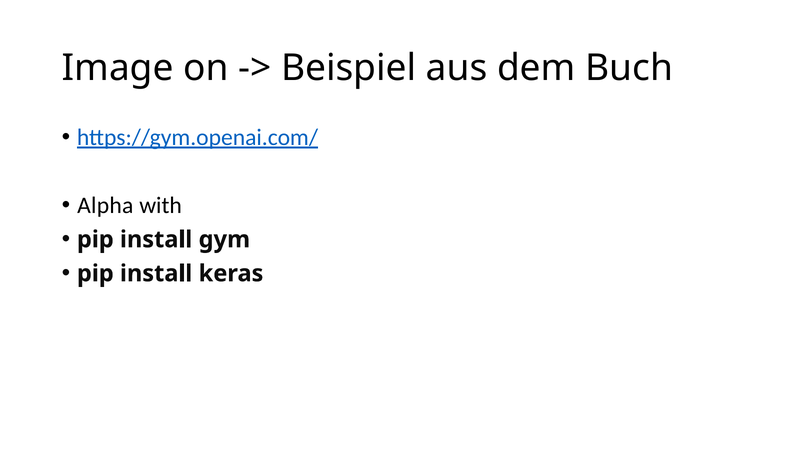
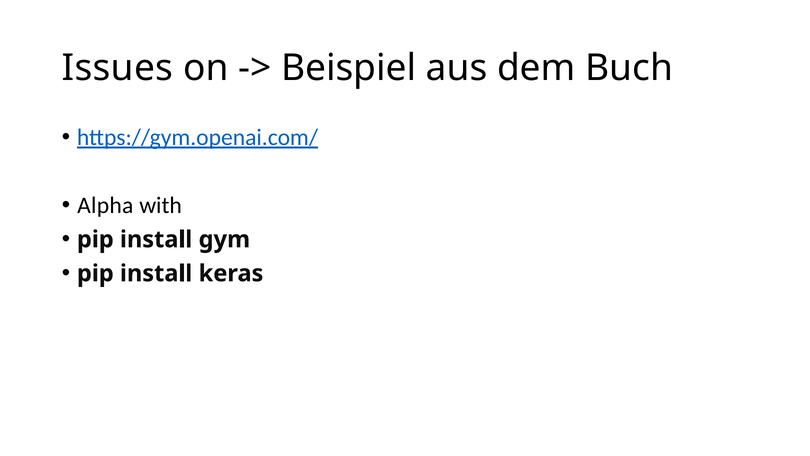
Image: Image -> Issues (118, 68)
